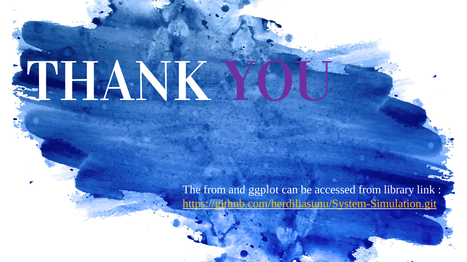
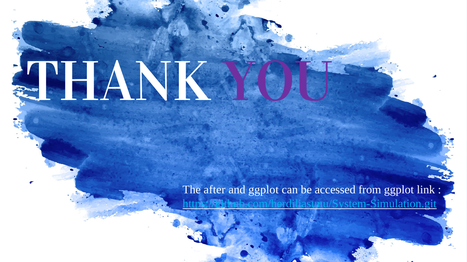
The from: from -> after (215, 190)
from library: library -> ggplot (399, 190)
https://github.com/herdiliasunu/System-Simulation.git colour: yellow -> light blue (310, 204)
